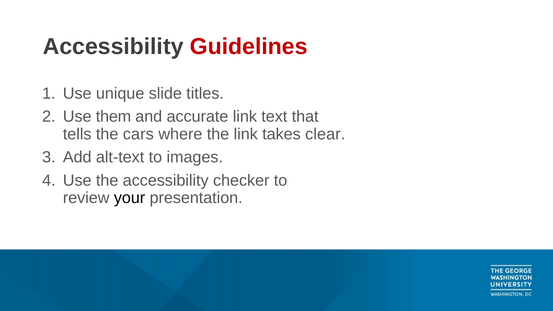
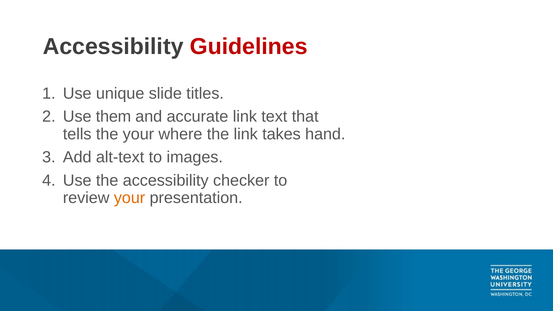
the cars: cars -> your (138, 134)
clear: clear -> hand (325, 134)
your colour: black -> orange (130, 198)
